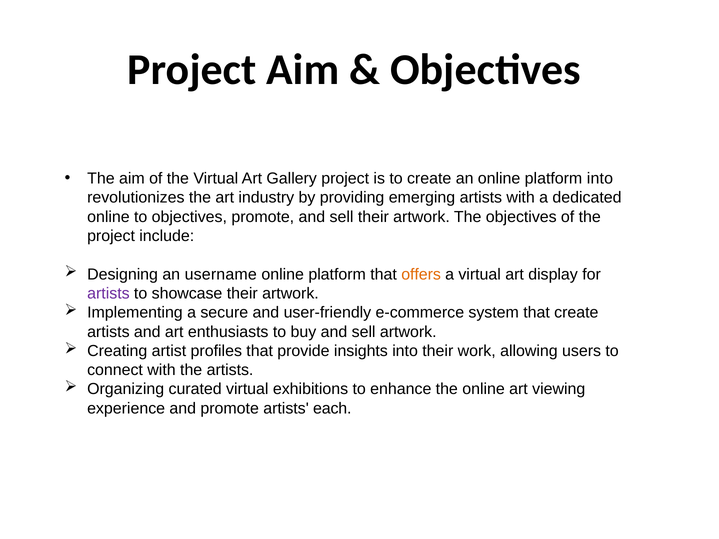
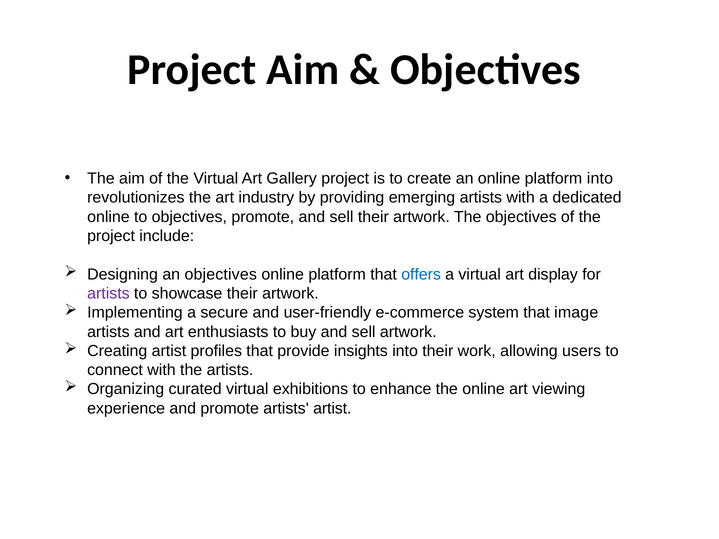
an username: username -> objectives (221, 274)
offers colour: orange -> blue (421, 274)
that create: create -> image (576, 313)
artists each: each -> artist (332, 409)
